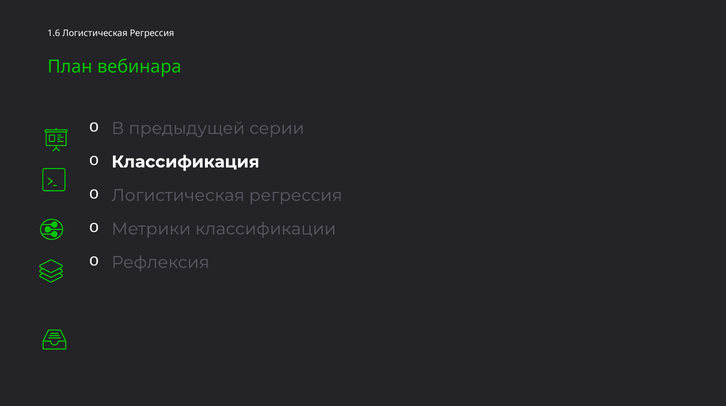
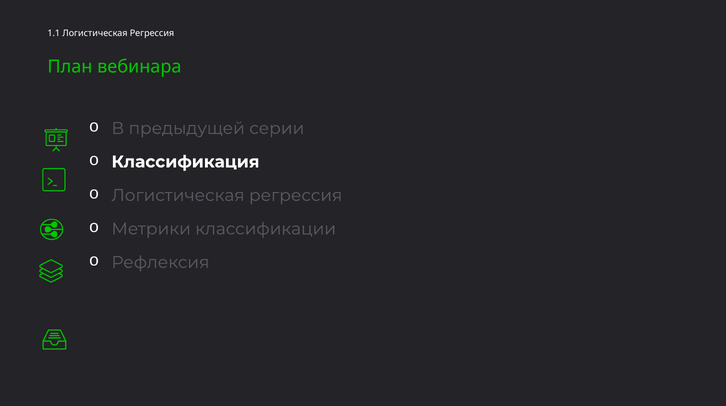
1.6: 1.6 -> 1.1 (54, 33)
